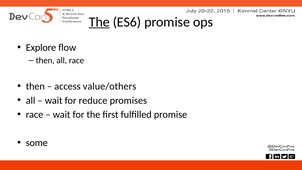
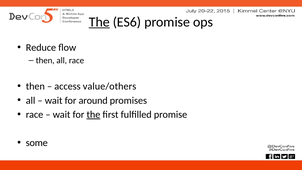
Explore: Explore -> Reduce (41, 48)
reduce: reduce -> around (93, 100)
the underline: none -> present (93, 114)
